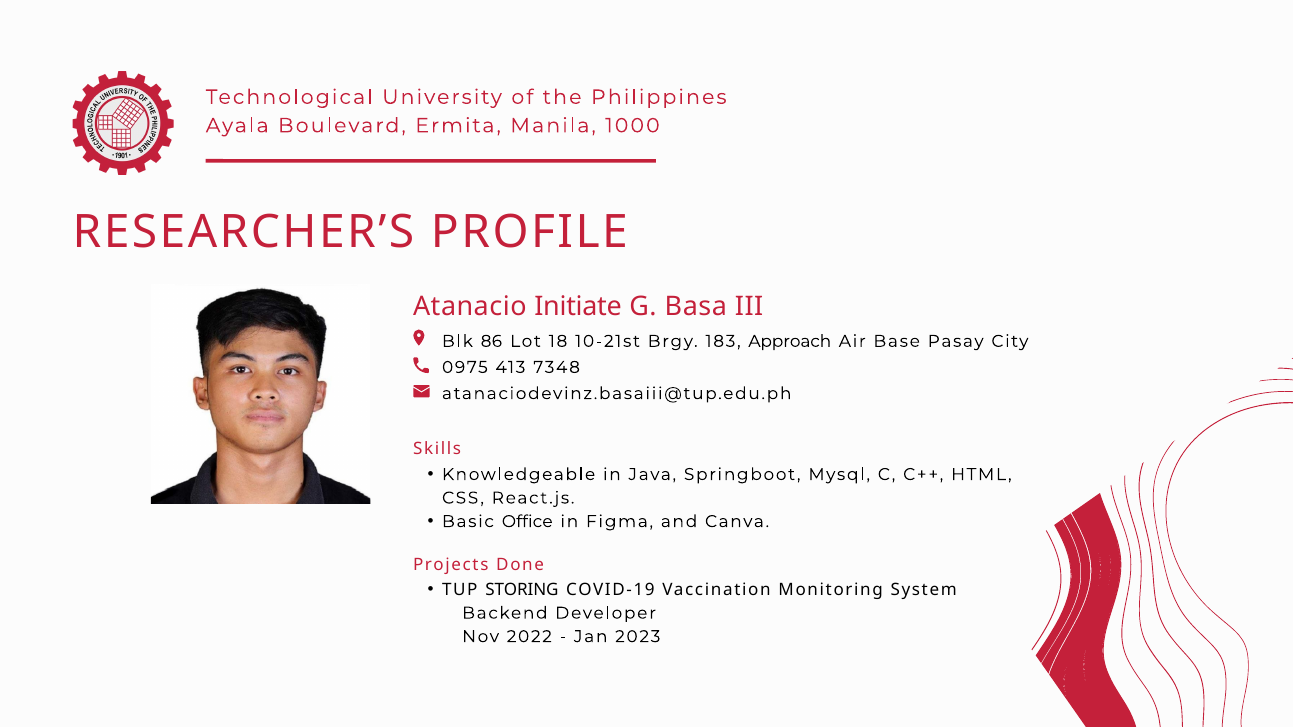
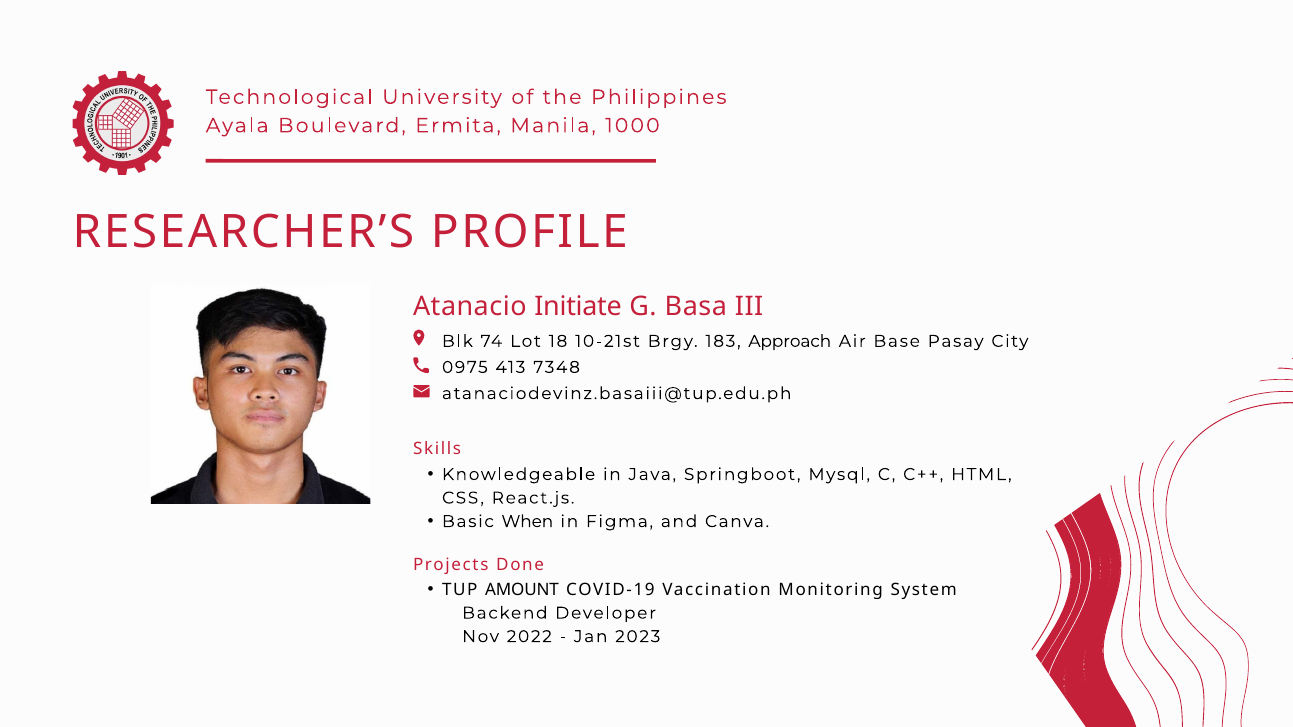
86: 86 -> 74 (491, 341)
Office: Office -> When (527, 522)
STORING: STORING -> AMOUNT (522, 590)
